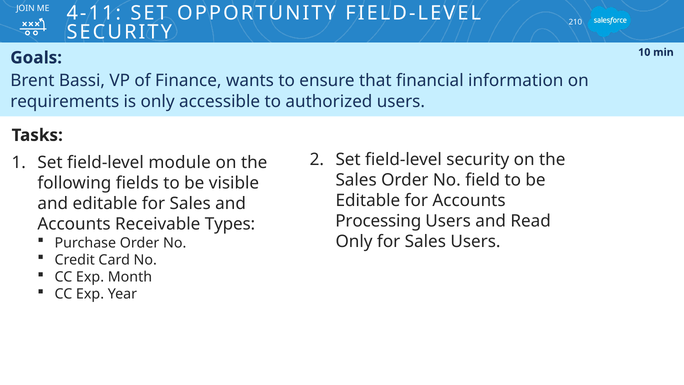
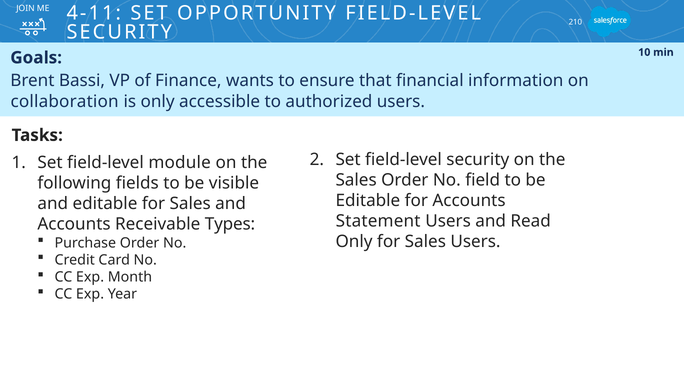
requirements: requirements -> collaboration (65, 101)
Processing: Processing -> Statement (378, 221)
